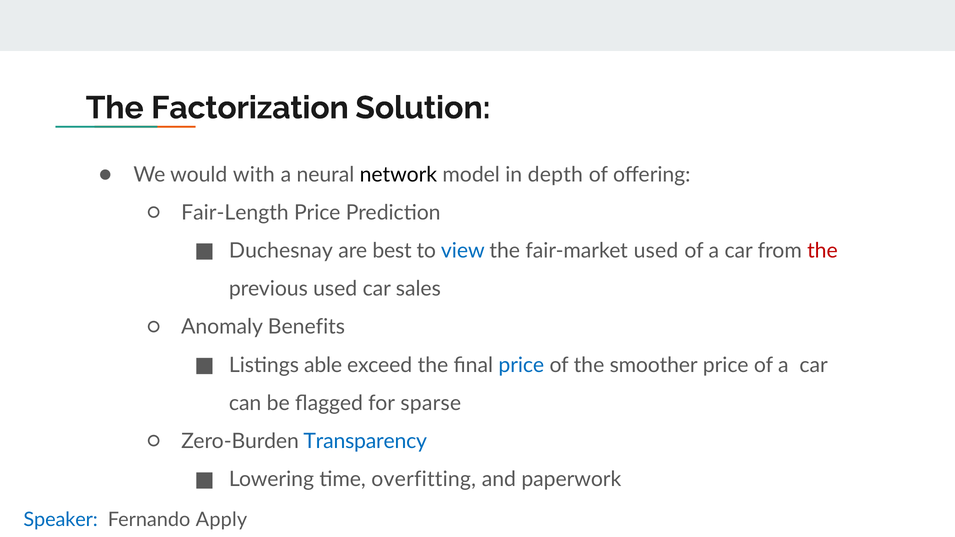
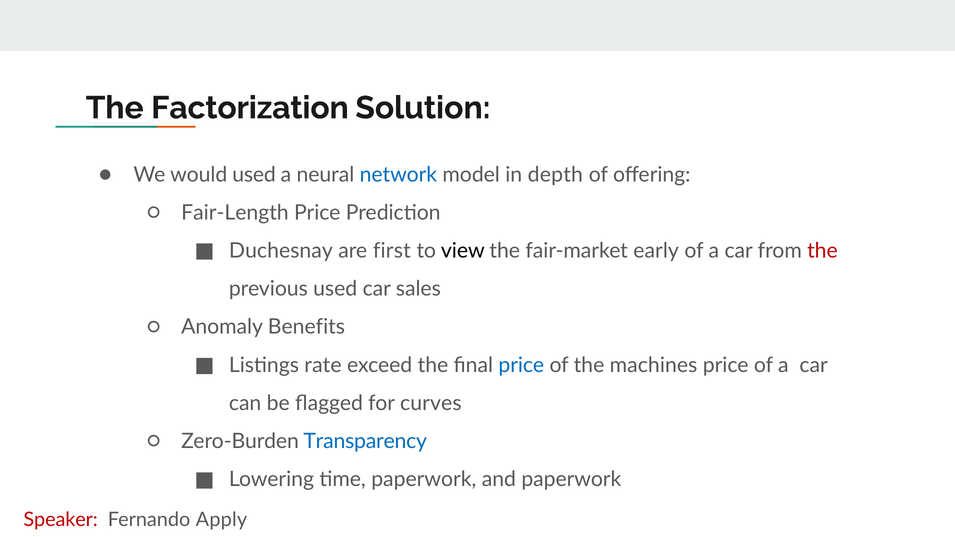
would with: with -> used (254, 175)
network colour: black -> blue (398, 175)
best: best -> first (392, 251)
view colour: blue -> black (463, 251)
fair-market used: used -> early (656, 251)
able: able -> rate (323, 365)
smoother: smoother -> machines (654, 365)
sparse: sparse -> curves (431, 403)
time overfitting: overfitting -> paperwork (424, 480)
Speaker colour: blue -> red (61, 520)
